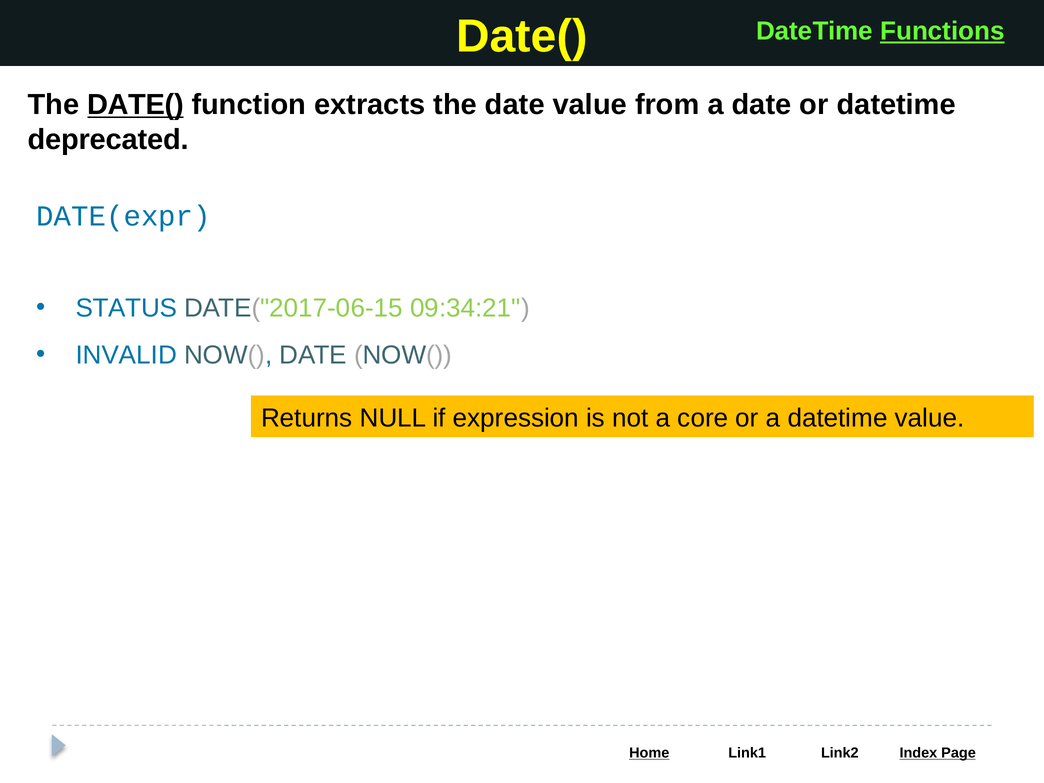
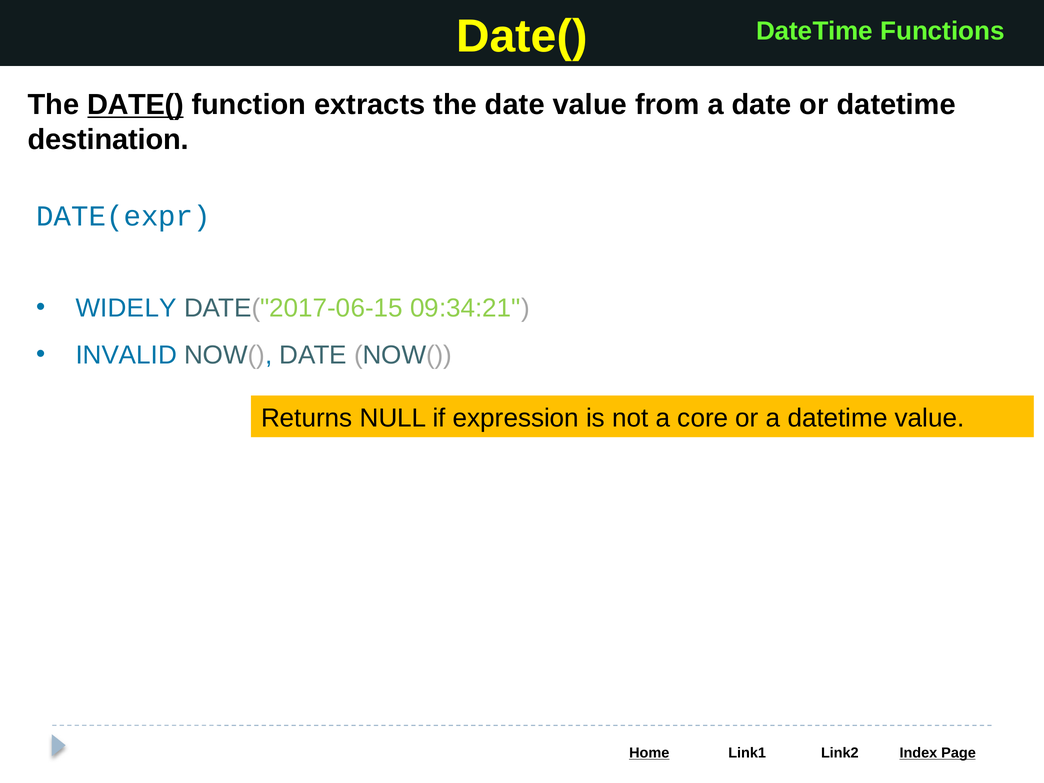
Functions underline: present -> none (942, 31)
deprecated: deprecated -> destination (108, 140)
STATUS: STATUS -> WIDELY (126, 308)
